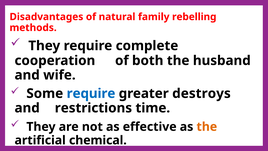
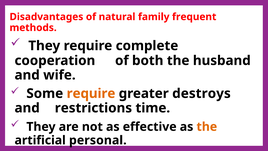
rebelling: rebelling -> frequent (194, 17)
require colour: blue -> orange (91, 93)
chemical: chemical -> personal (98, 140)
